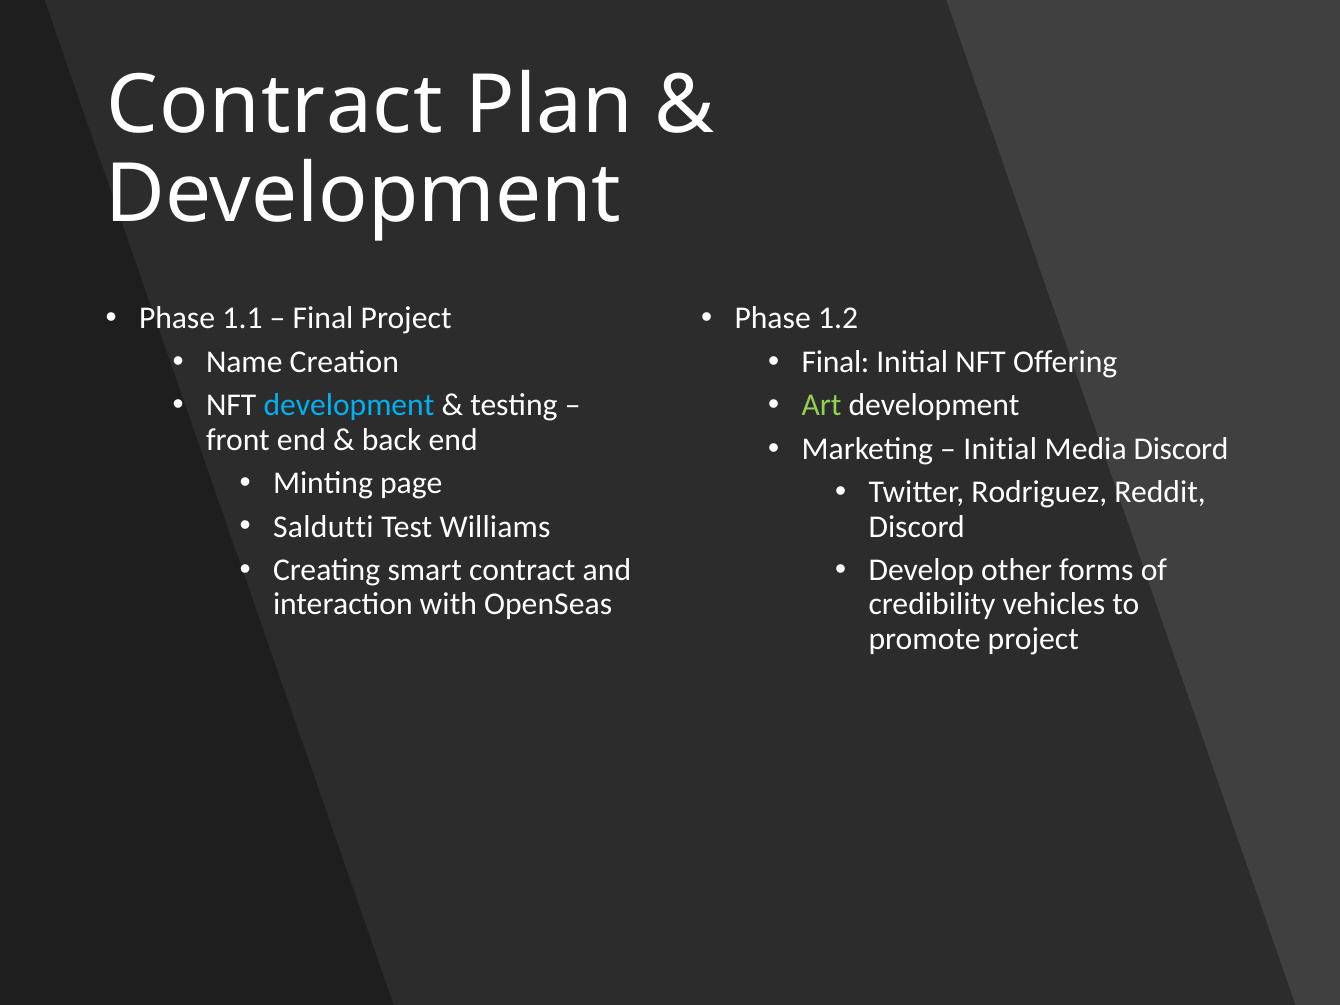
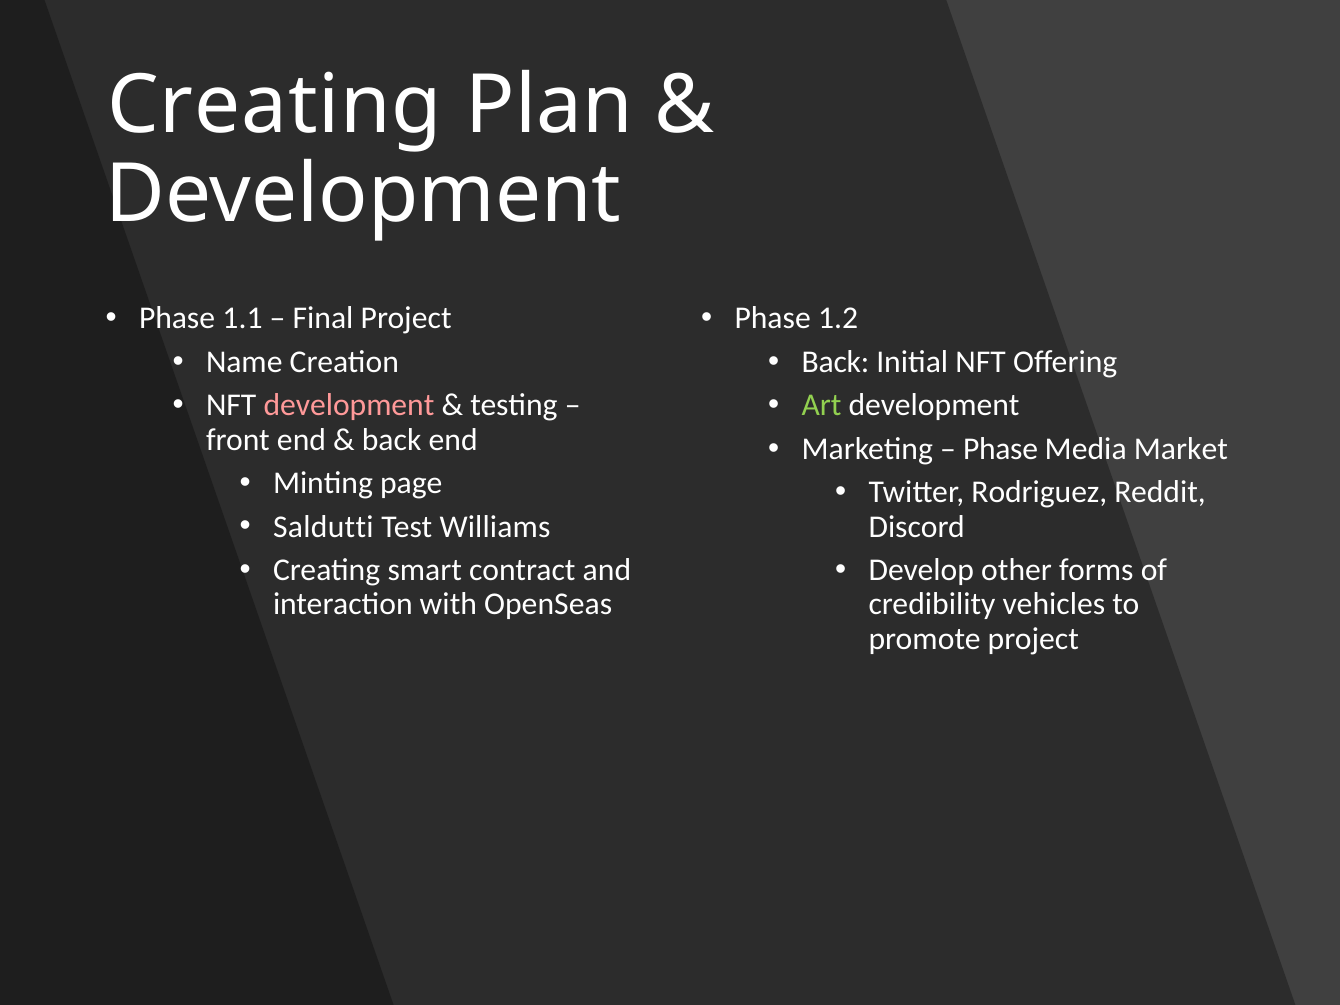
Contract: Contract -> Creating (275, 106)
Final: Final -> Back (835, 362)
development colour: light blue -> pink (349, 405)
Initial: Initial -> Phase (1001, 449)
Media Discord: Discord -> Market (1181, 449)
